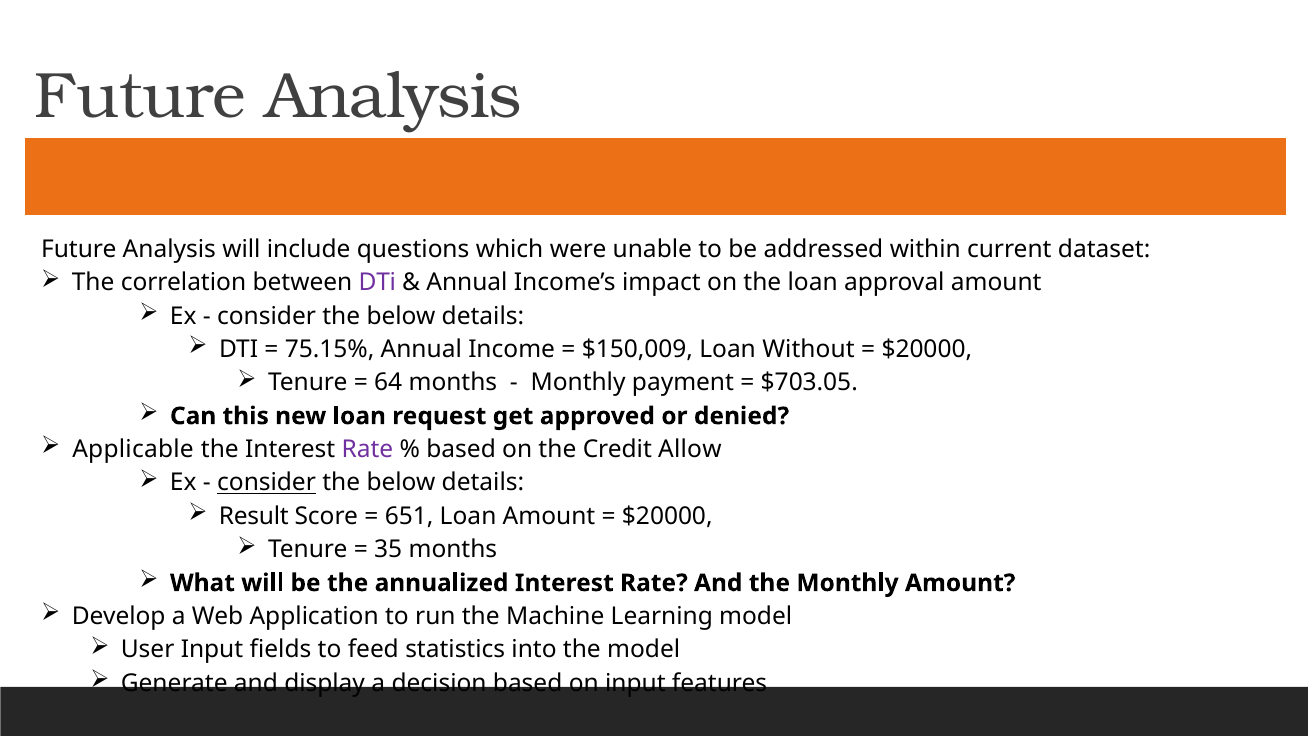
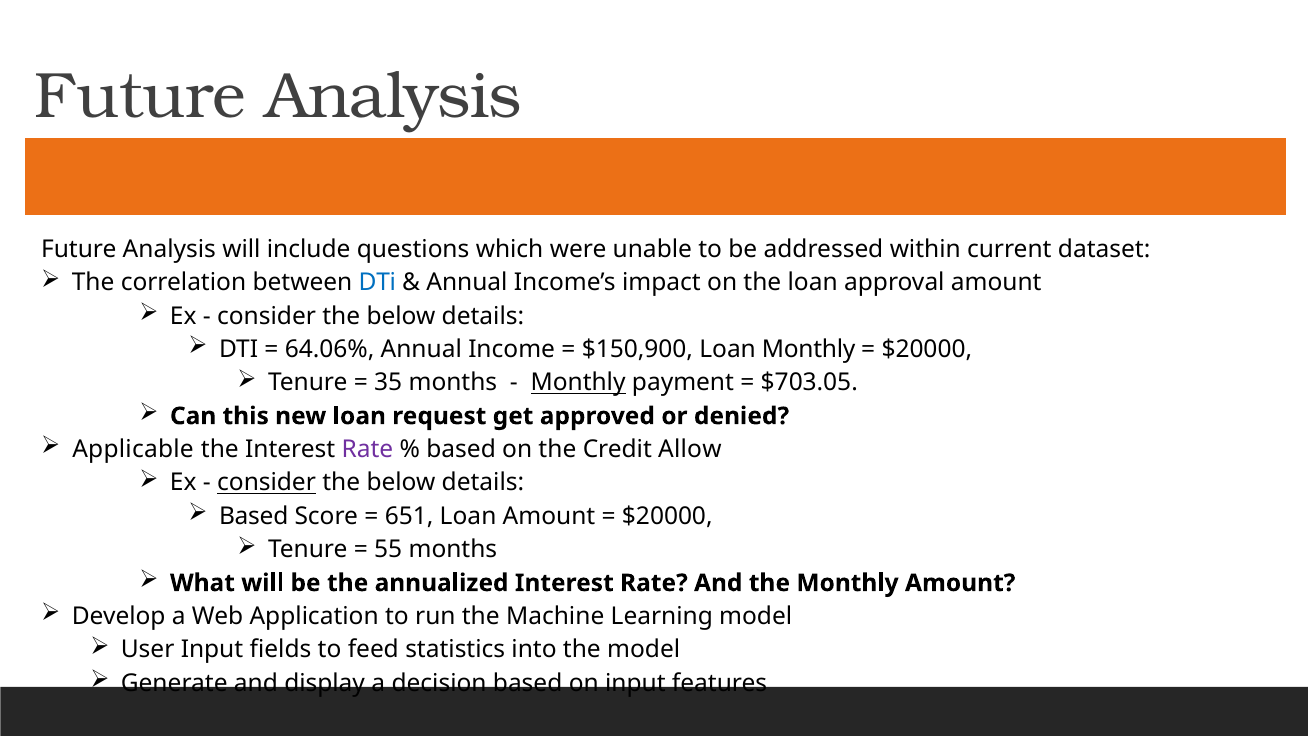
DTi colour: purple -> blue (377, 282)
75.15%: 75.15% -> 64.06% (330, 349)
$150,009: $150,009 -> $150,900 (637, 349)
Loan Without: Without -> Monthly (809, 349)
64: 64 -> 35 (388, 383)
Monthly underline: none -> present (578, 383)
Result: Result -> Based (254, 516)
35: 35 -> 55 (388, 549)
